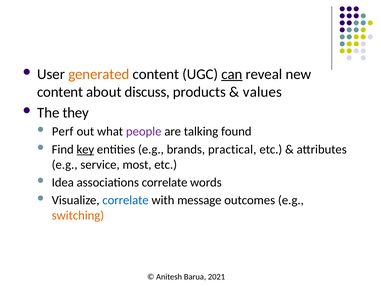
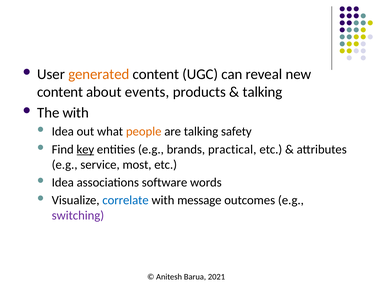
can underline: present -> none (232, 74)
discuss: discuss -> events (147, 92)
values: values -> talking (263, 92)
The they: they -> with (76, 113)
Perf: Perf -> Idea (63, 131)
people colour: purple -> orange (144, 131)
found: found -> safety (236, 131)
associations correlate: correlate -> software (165, 182)
switching colour: orange -> purple (78, 215)
